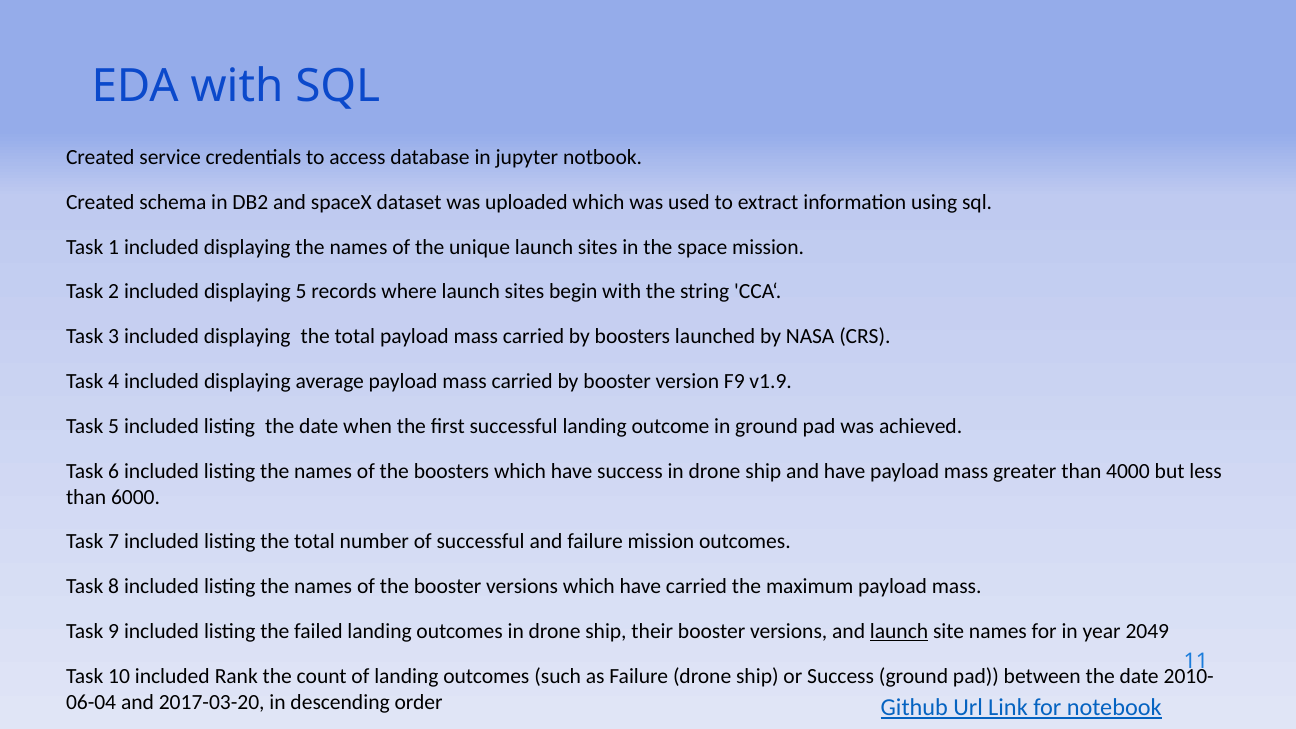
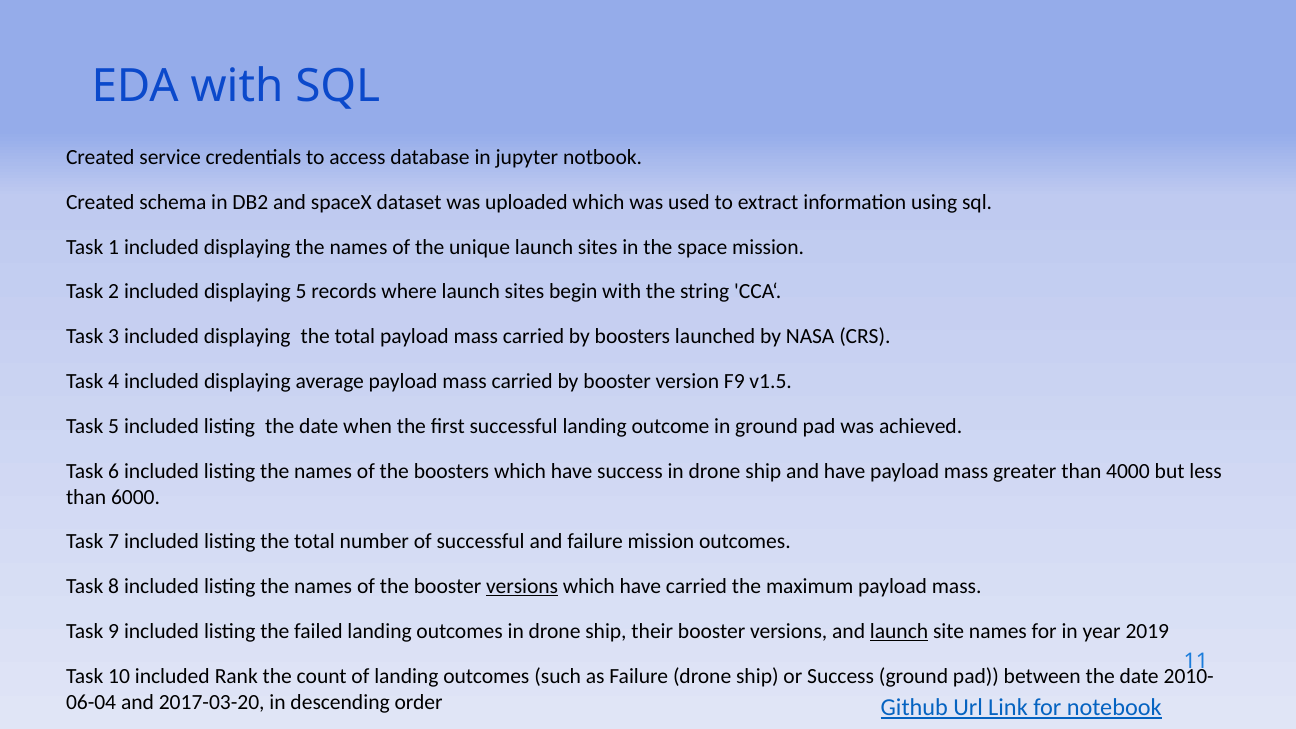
v1.9: v1.9 -> v1.5 (771, 381)
versions underline: none -> present (522, 587)
2049: 2049 -> 2019 (1147, 631)
